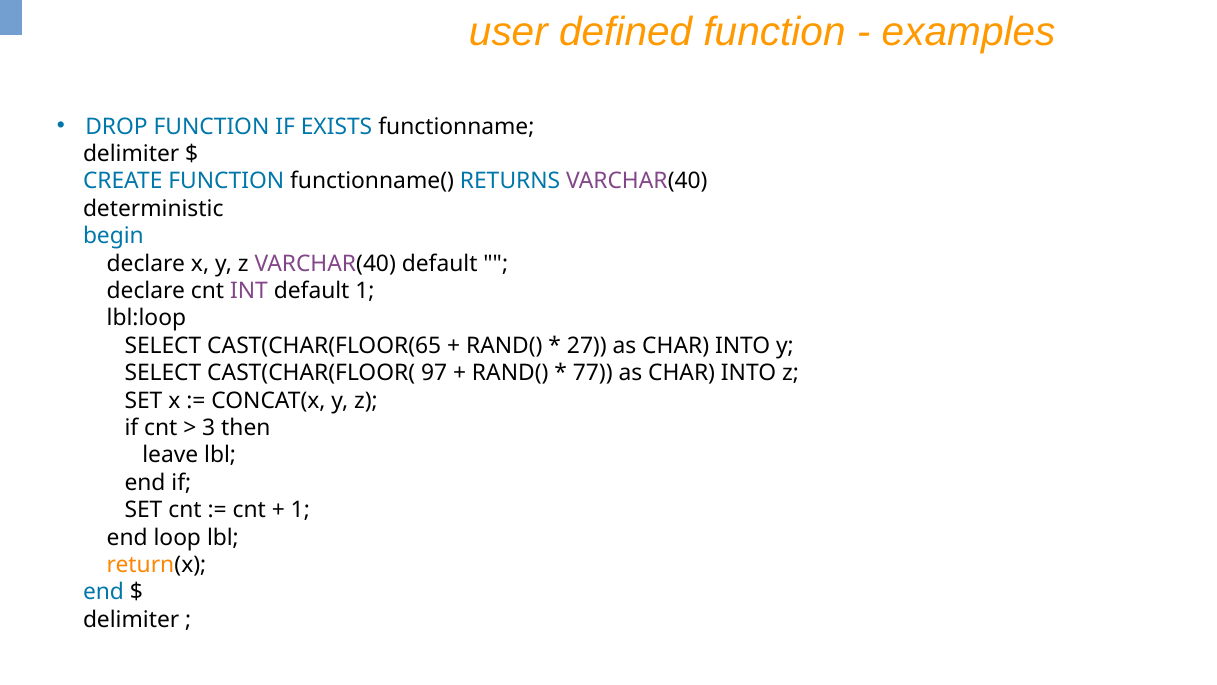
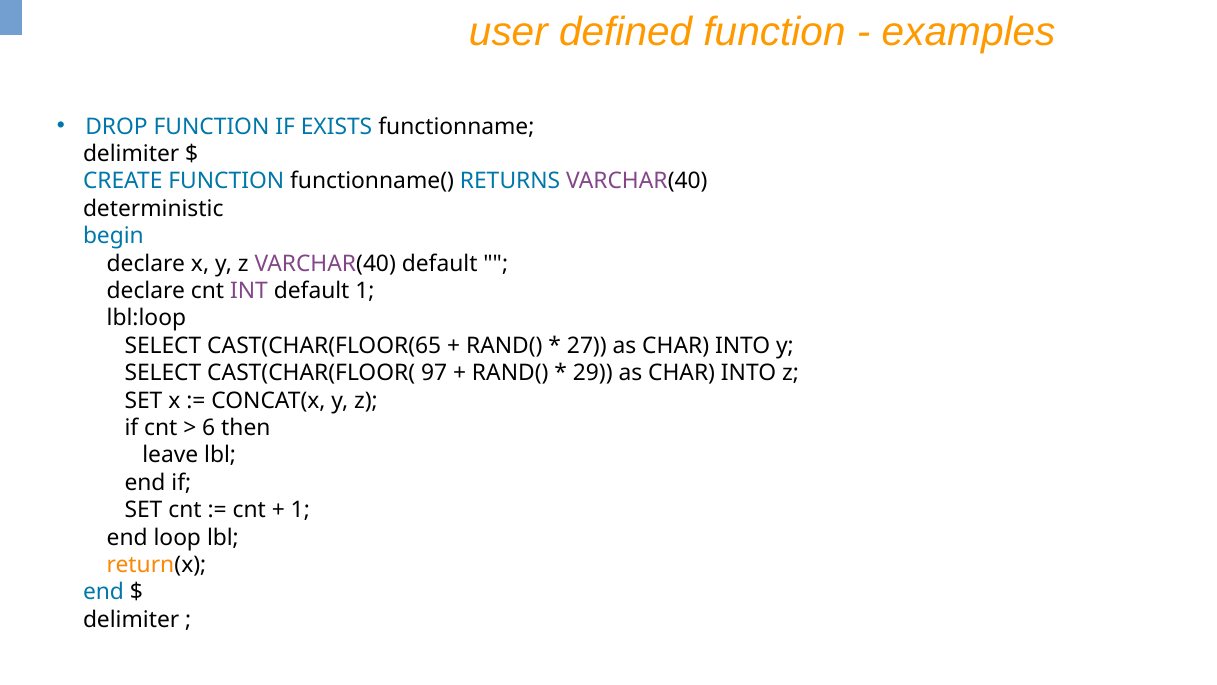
77: 77 -> 29 (593, 373)
3: 3 -> 6 (209, 428)
